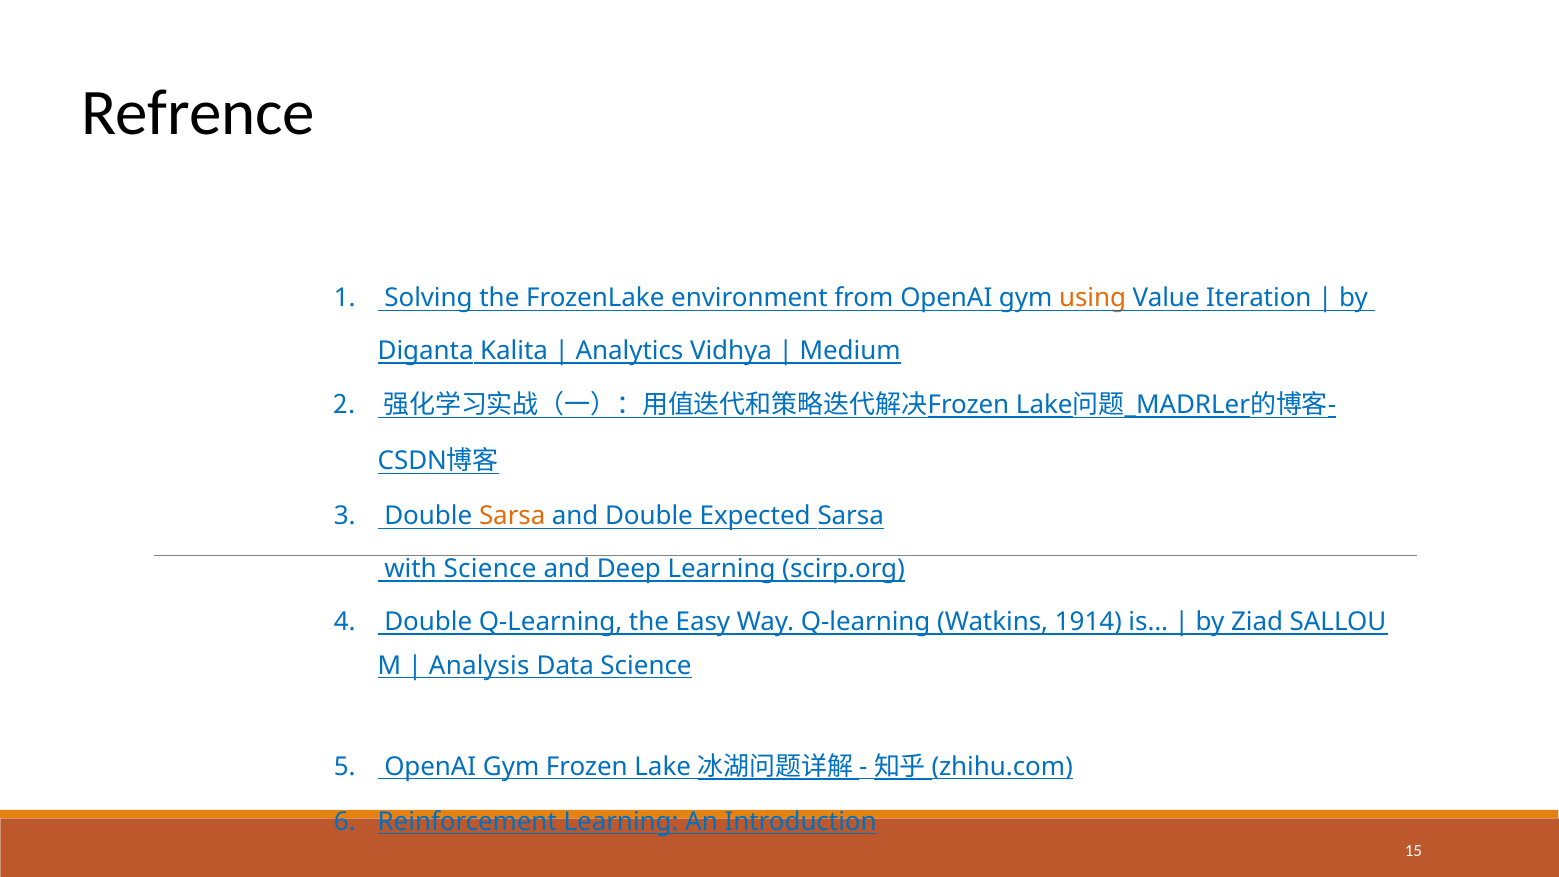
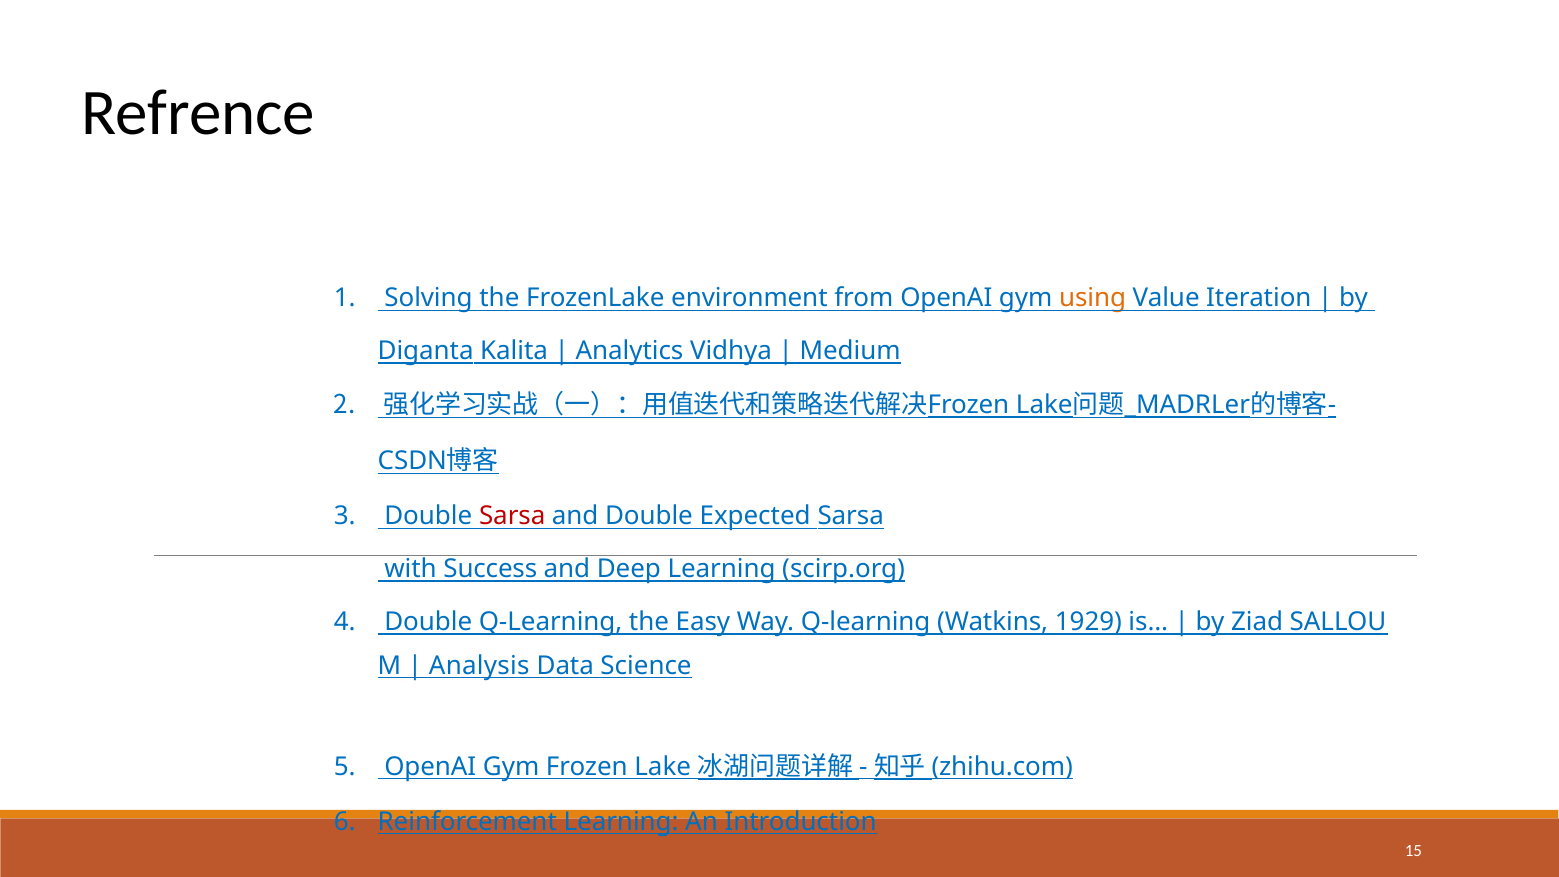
Sarsa colour: orange -> red (512, 516)
with Science: Science -> Success (490, 569)
1914: 1914 -> 1929 (1088, 622)
